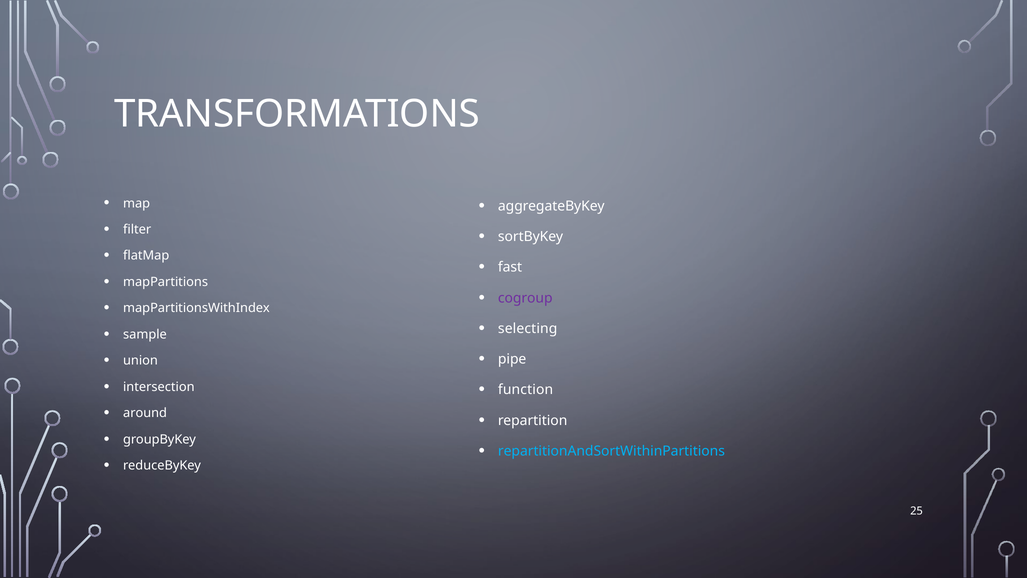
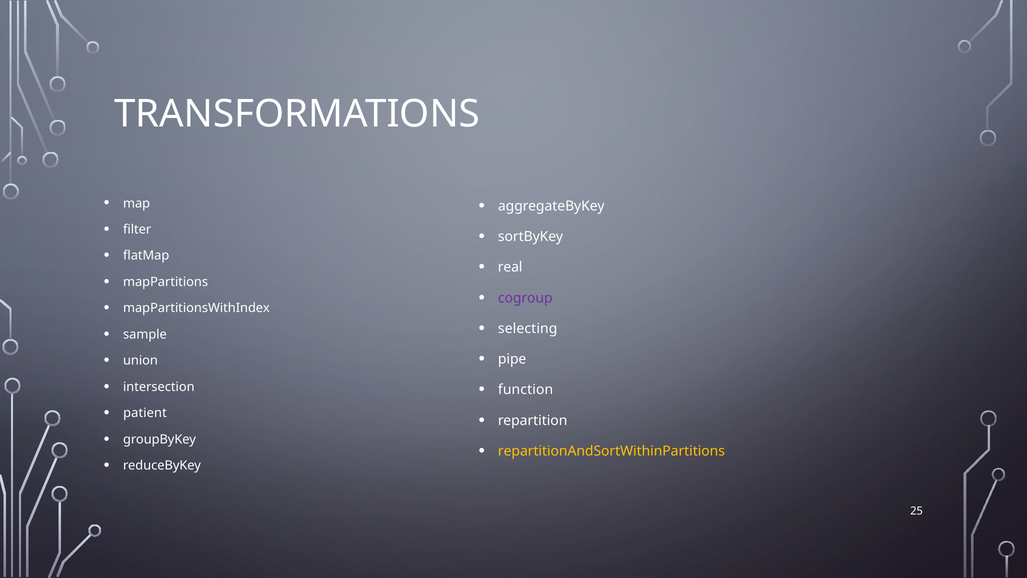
fast: fast -> real (510, 267)
around: around -> patient (145, 413)
repartitionAndSortWithinPartitions colour: light blue -> yellow (611, 451)
